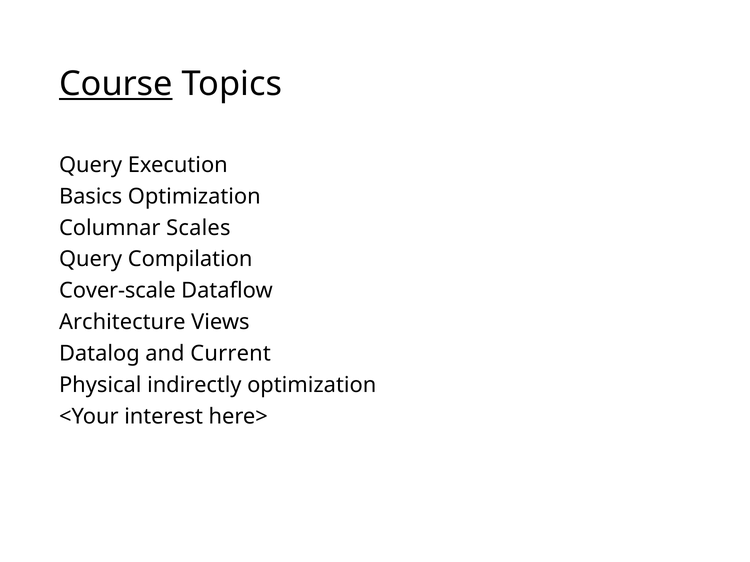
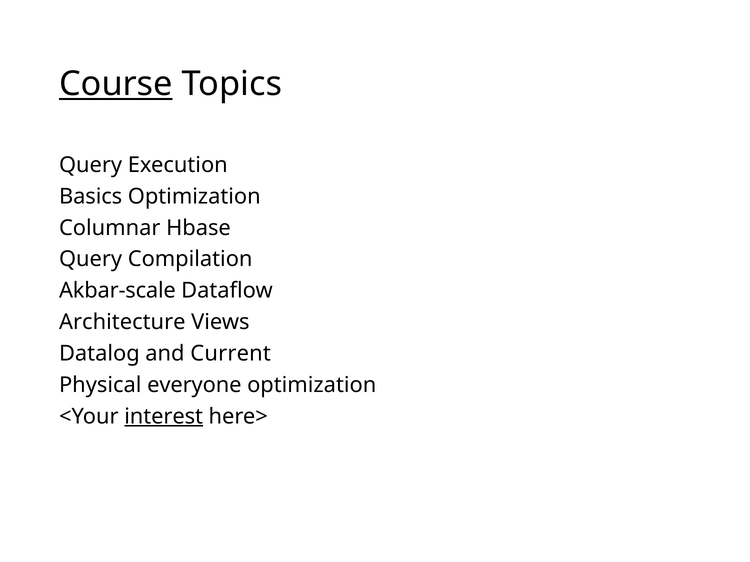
Scales: Scales -> Hbase (198, 228)
Cover-scale: Cover-scale -> Akbar-scale (117, 291)
indirectly: indirectly -> everyone (194, 385)
interest underline: none -> present (164, 417)
